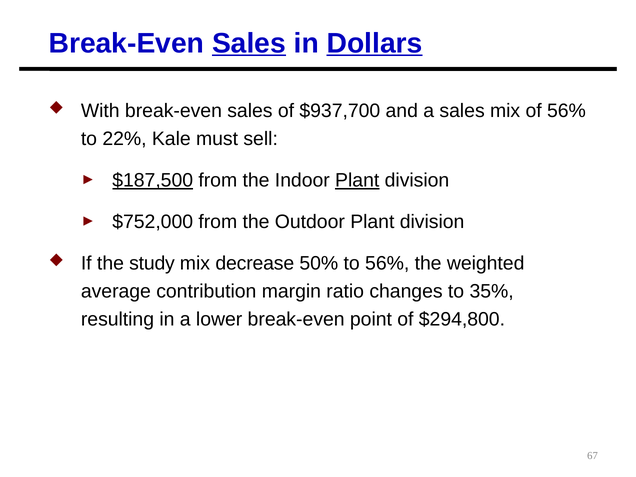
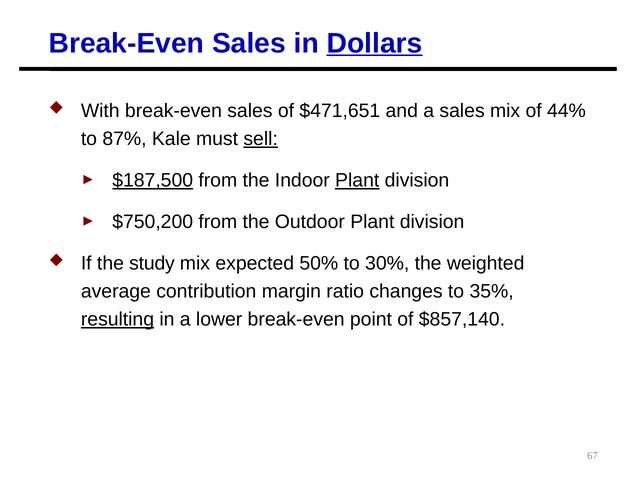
Sales underline: present -> none (249, 43)
$937,700: $937,700 -> $471,651 (340, 111)
of 56%: 56% -> 44% (566, 111)
22%: 22% -> 87% (124, 139)
sell underline: none -> present (261, 139)
$752,000: $752,000 -> $750,200 (153, 222)
decrease: decrease -> expected (255, 264)
to 56%: 56% -> 30% (387, 264)
resulting underline: none -> present (117, 319)
$294,800: $294,800 -> $857,140 (462, 319)
